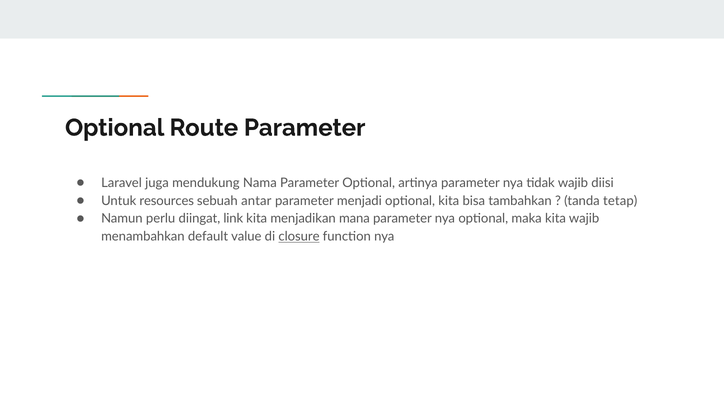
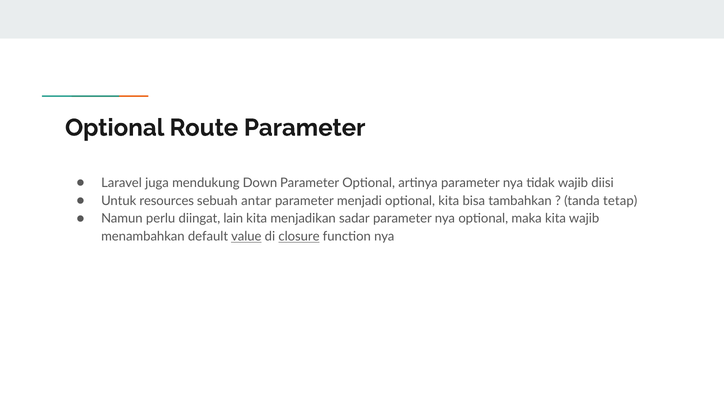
Nama: Nama -> Down (260, 183)
link: link -> lain (233, 219)
mana: mana -> sadar (354, 219)
value underline: none -> present (246, 237)
